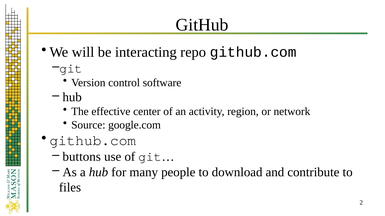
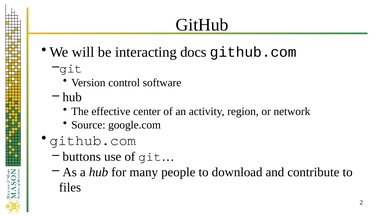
repo: repo -> docs (193, 52)
